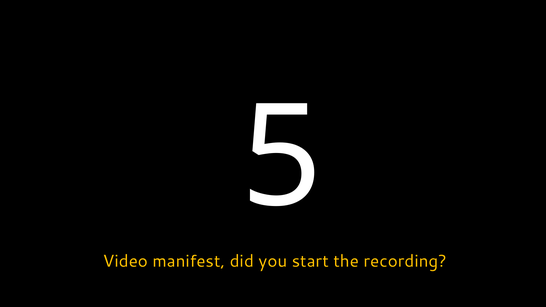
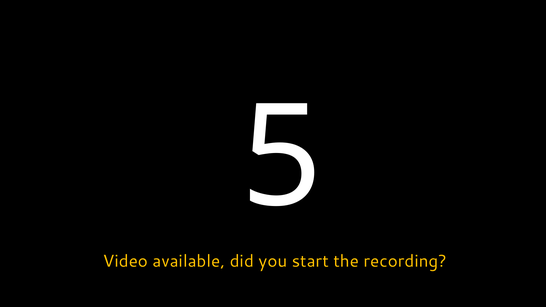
manifest: manifest -> available (189, 261)
